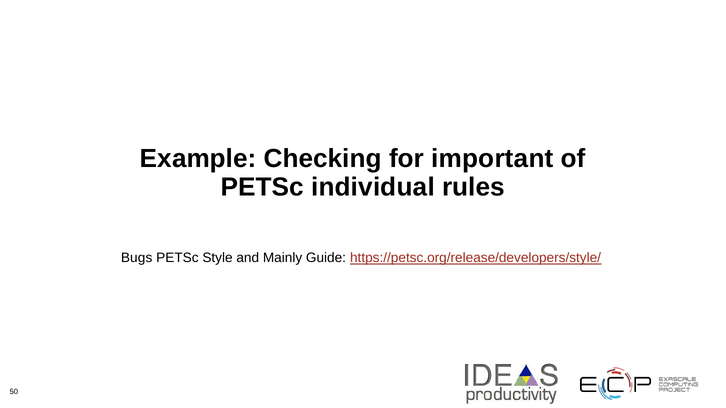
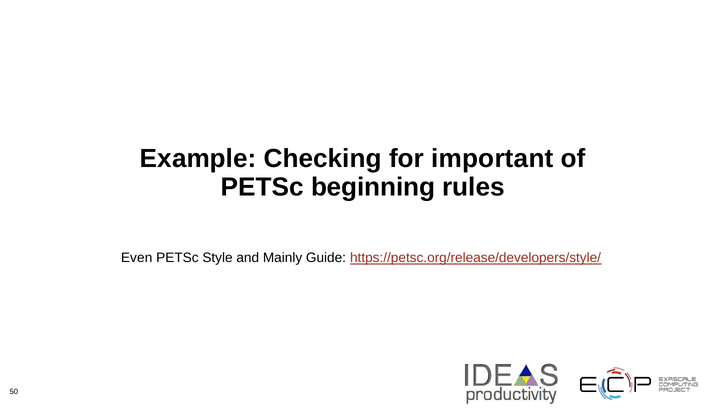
individual: individual -> beginning (373, 187)
Bugs: Bugs -> Even (137, 258)
